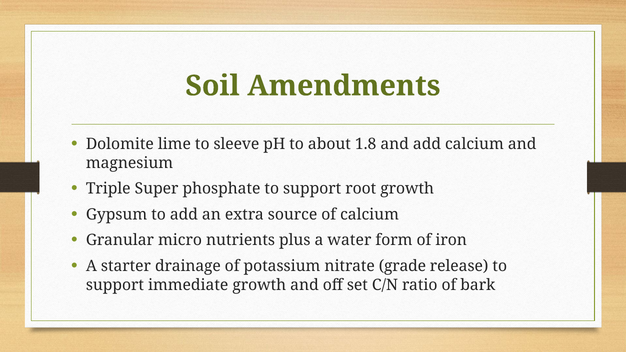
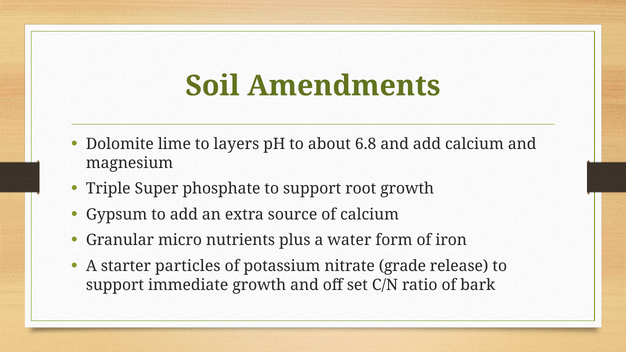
sleeve: sleeve -> layers (236, 144)
1.8: 1.8 -> 6.8 (366, 144)
drainage: drainage -> particles (188, 266)
